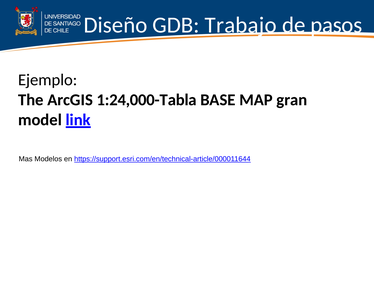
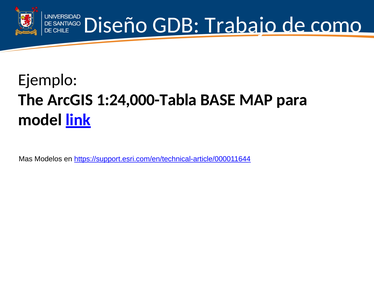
pasos: pasos -> como (336, 25)
gran: gran -> para (292, 100)
